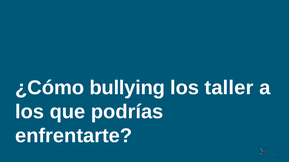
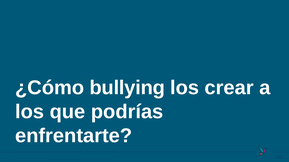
taller: taller -> crear (229, 88)
